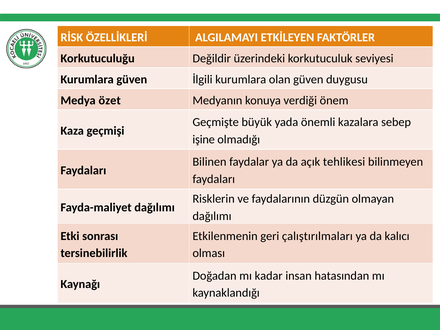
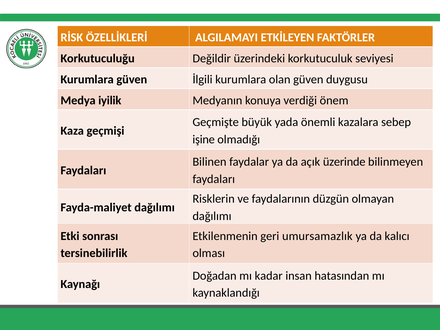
özet: özet -> iyilik (110, 100)
tehlikesi: tehlikesi -> üzerinde (344, 162)
çalıştırılmaları: çalıştırılmaları -> umursamazlık (317, 236)
